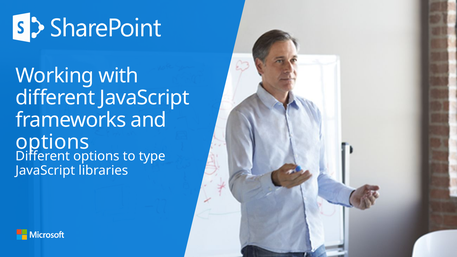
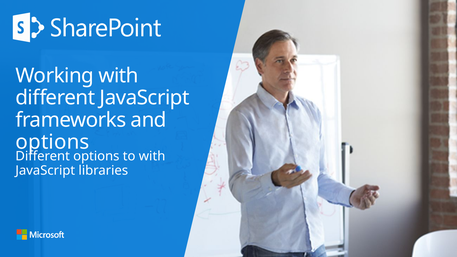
to type: type -> with (152, 156)
